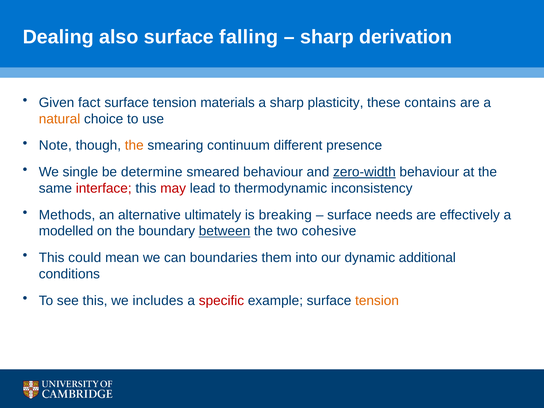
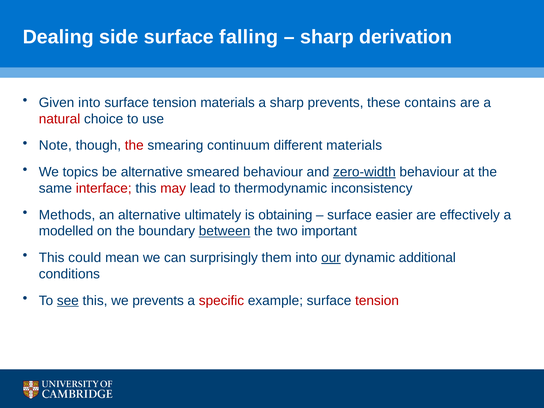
also: also -> side (119, 37)
Given fact: fact -> into (89, 103)
sharp plasticity: plasticity -> prevents (336, 103)
natural colour: orange -> red (60, 119)
the colour: orange -> red (134, 145)
different presence: presence -> materials (354, 145)
single: single -> topics (80, 172)
be determine: determine -> alternative (152, 172)
breaking: breaking -> obtaining (285, 215)
needs: needs -> easier (394, 215)
cohesive: cohesive -> important (329, 231)
boundaries: boundaries -> surprisingly (224, 258)
our underline: none -> present (331, 258)
see underline: none -> present (68, 301)
we includes: includes -> prevents (158, 301)
tension colour: orange -> red (377, 301)
